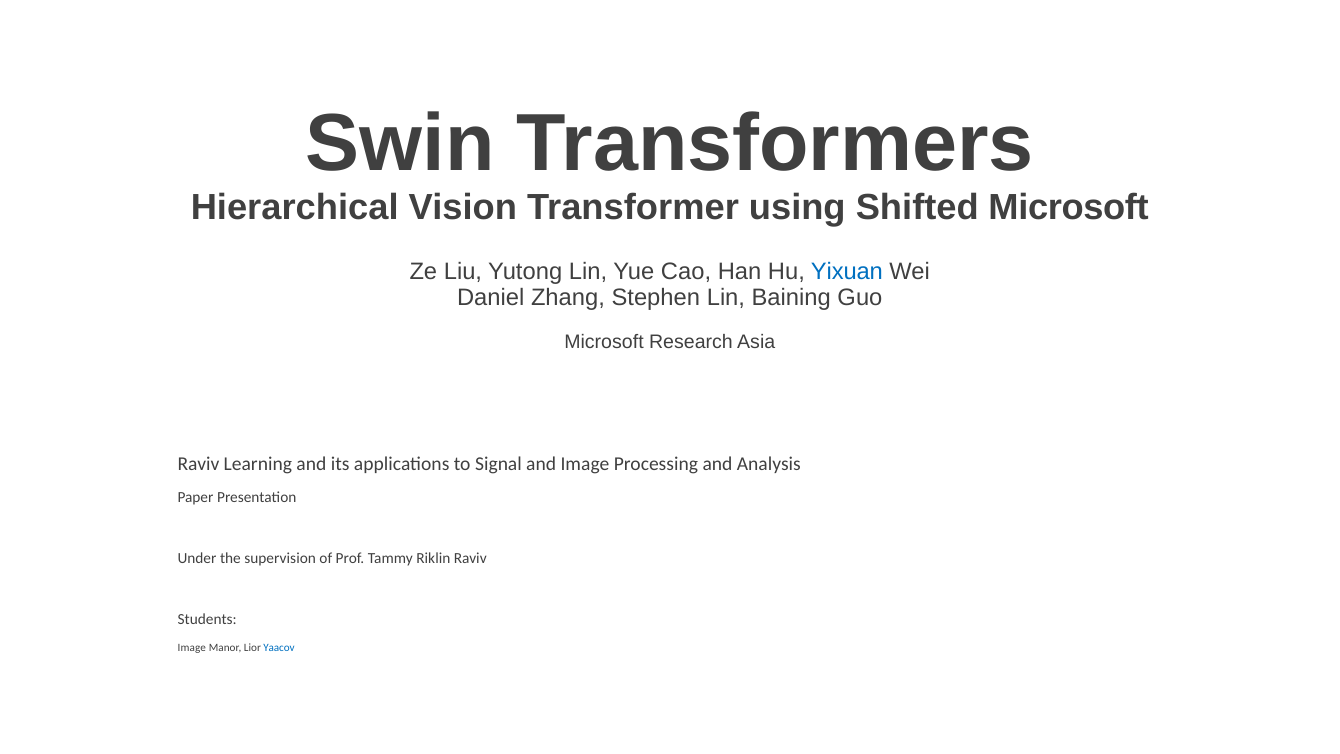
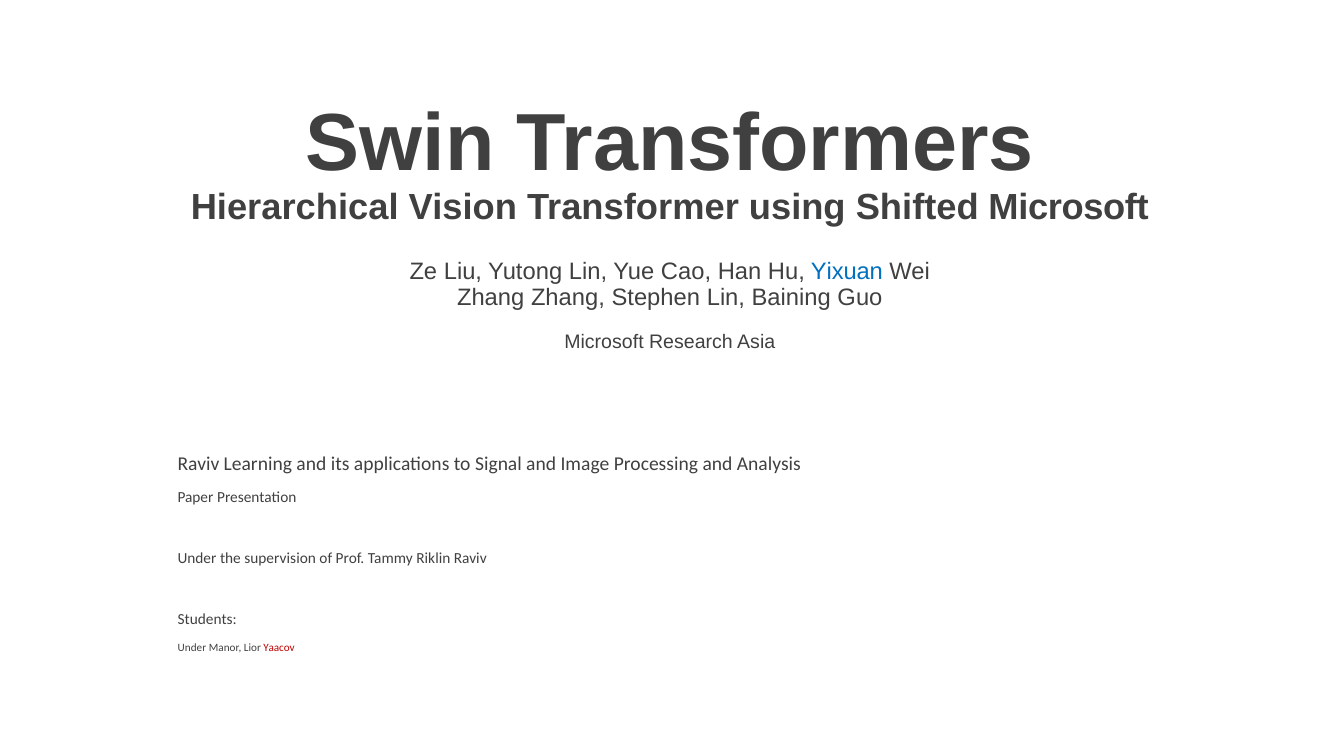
Daniel: Daniel -> Zhang (491, 298)
Image: Image -> Under (192, 647)
Yaacov colour: blue -> red (279, 647)
